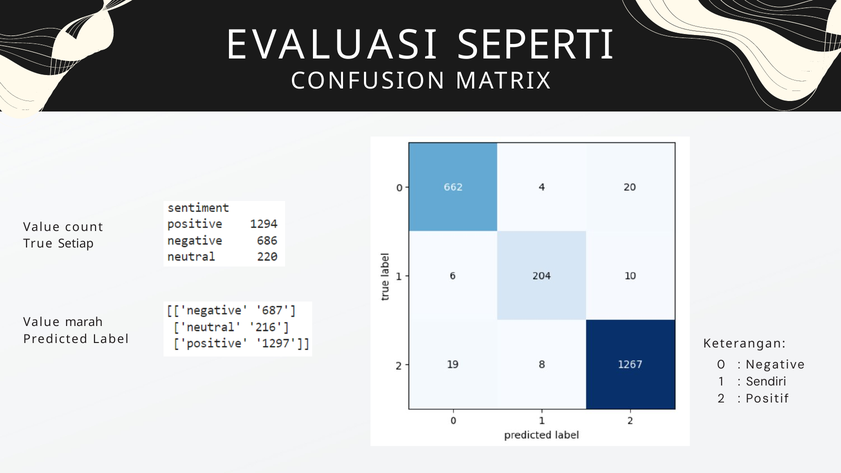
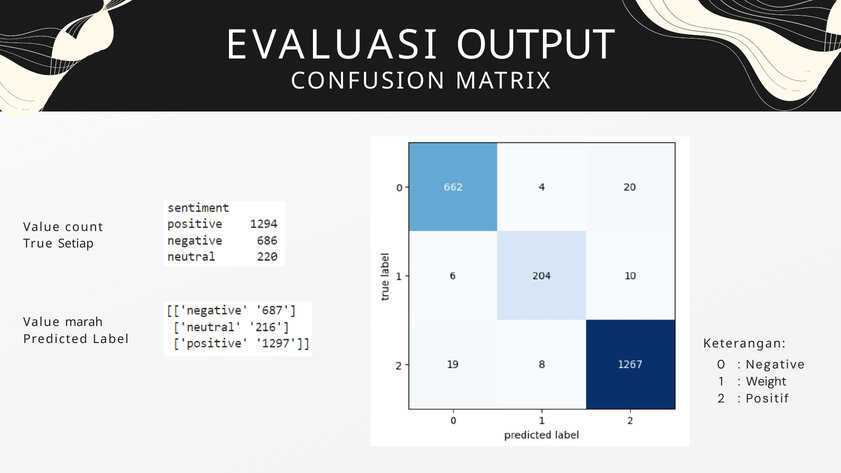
SEPERTI: SEPERTI -> OUTPUT (536, 45)
Sendiri: Sendiri -> Weight (766, 382)
